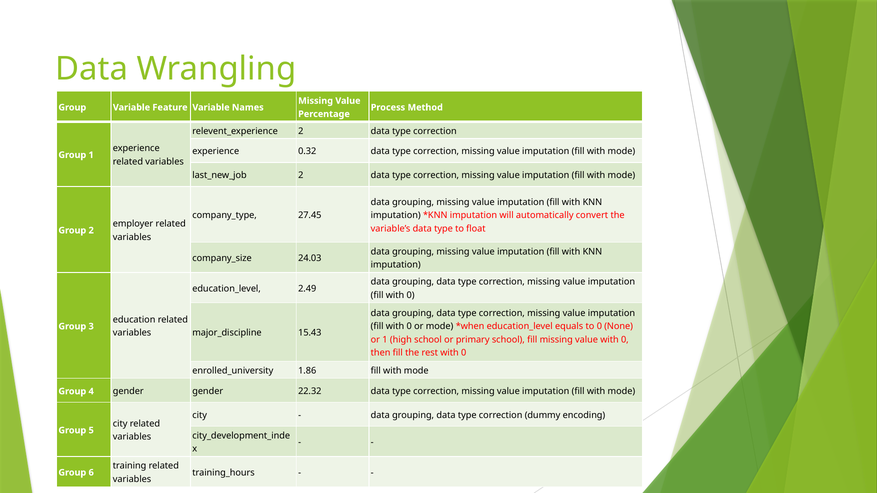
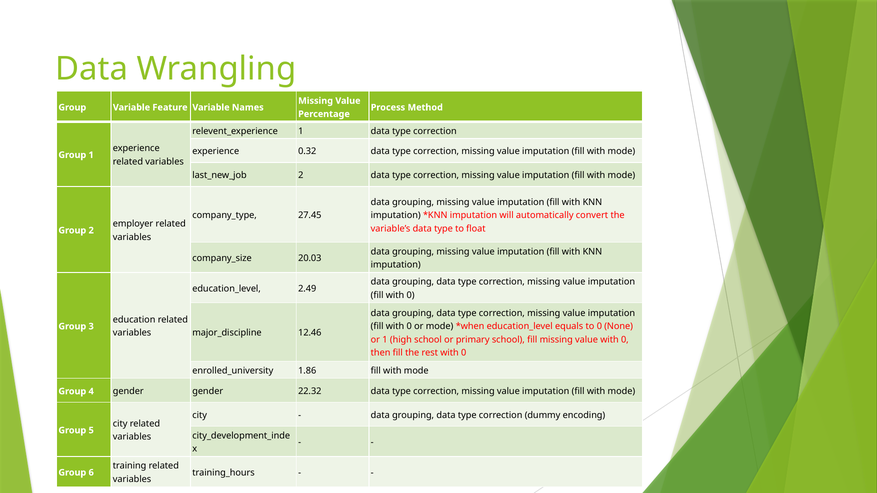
2: 2 -> 1 (301, 131)
24.03: 24.03 -> 20.03 (310, 258)
15.43: 15.43 -> 12.46 (310, 333)
